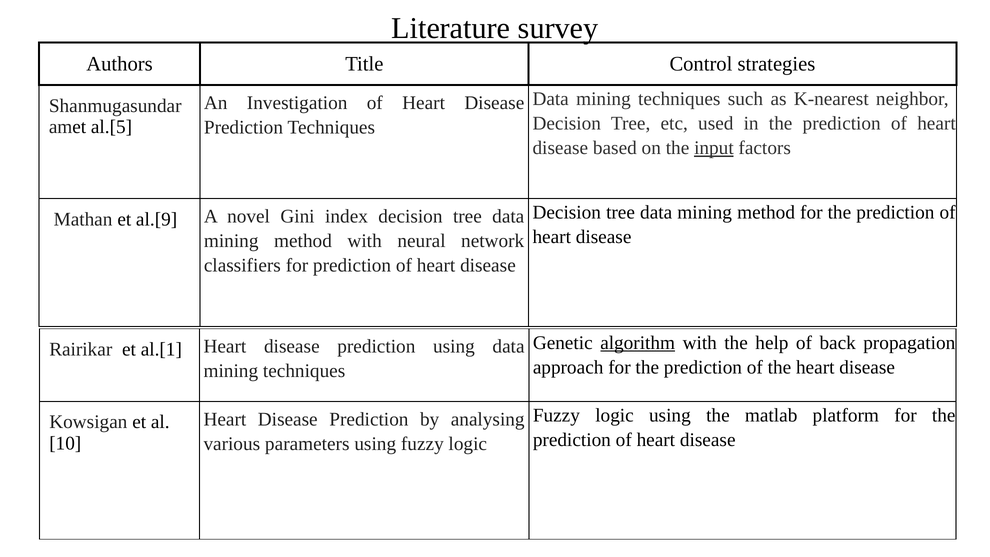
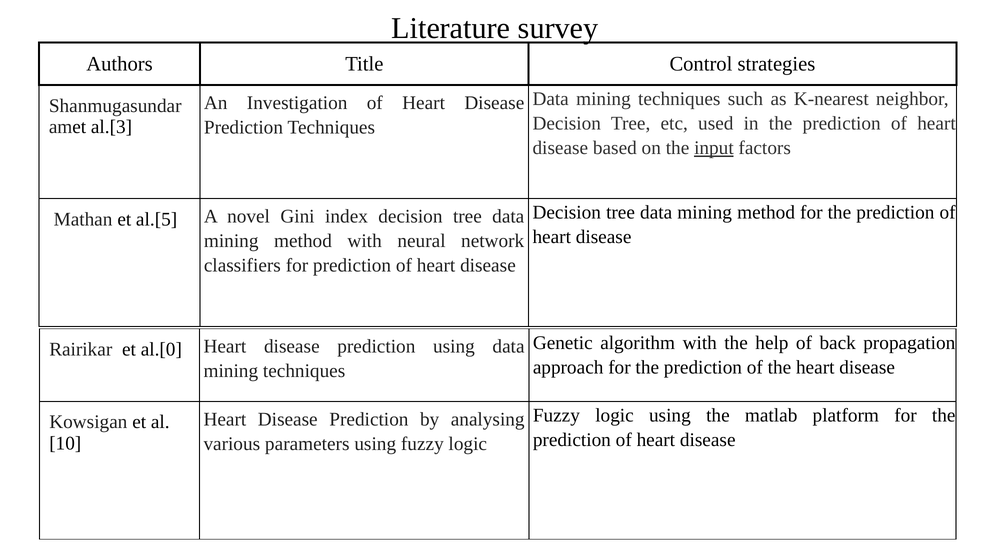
al.[5: al.[5 -> al.[3 (112, 127)
al.[9: al.[9 -> al.[5 (157, 219)
algorithm underline: present -> none (638, 343)
al.[1: al.[1 -> al.[0 (161, 349)
